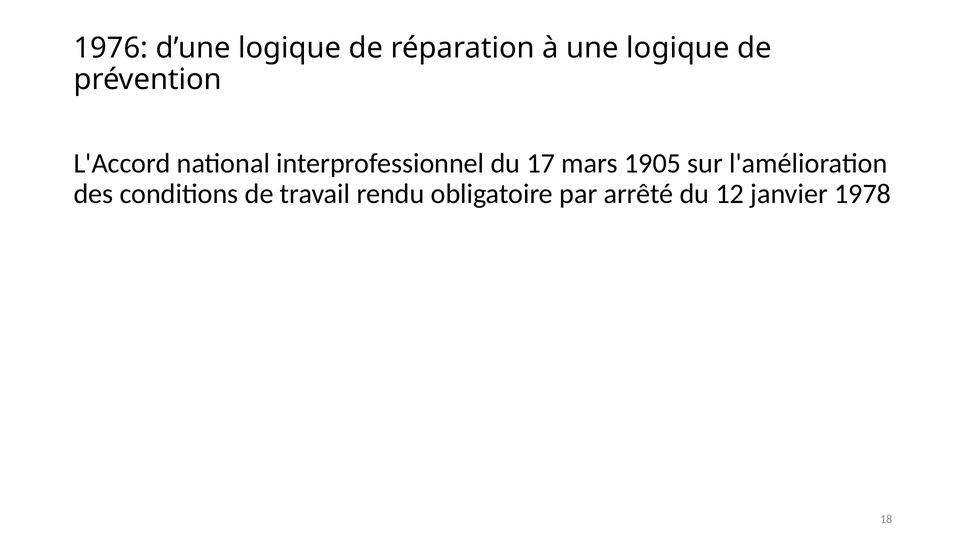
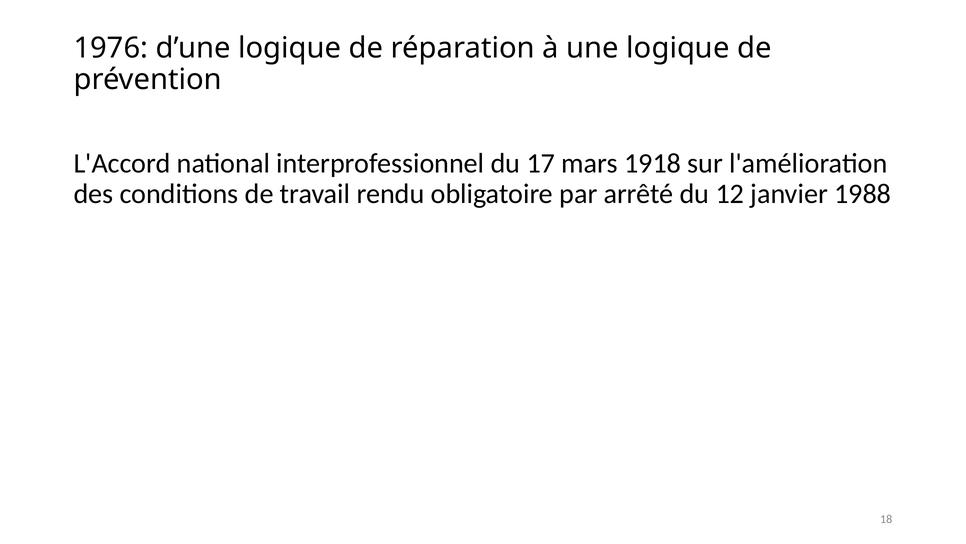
1905: 1905 -> 1918 (653, 163)
1978: 1978 -> 1988 (863, 194)
